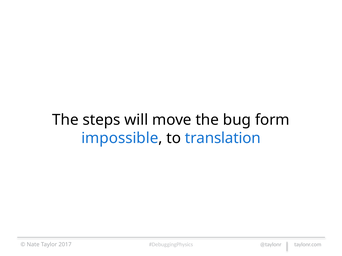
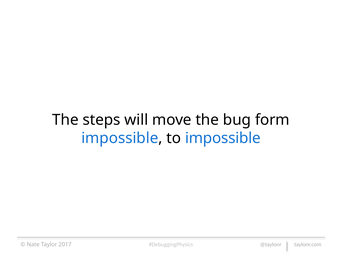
to translation: translation -> impossible (223, 138)
